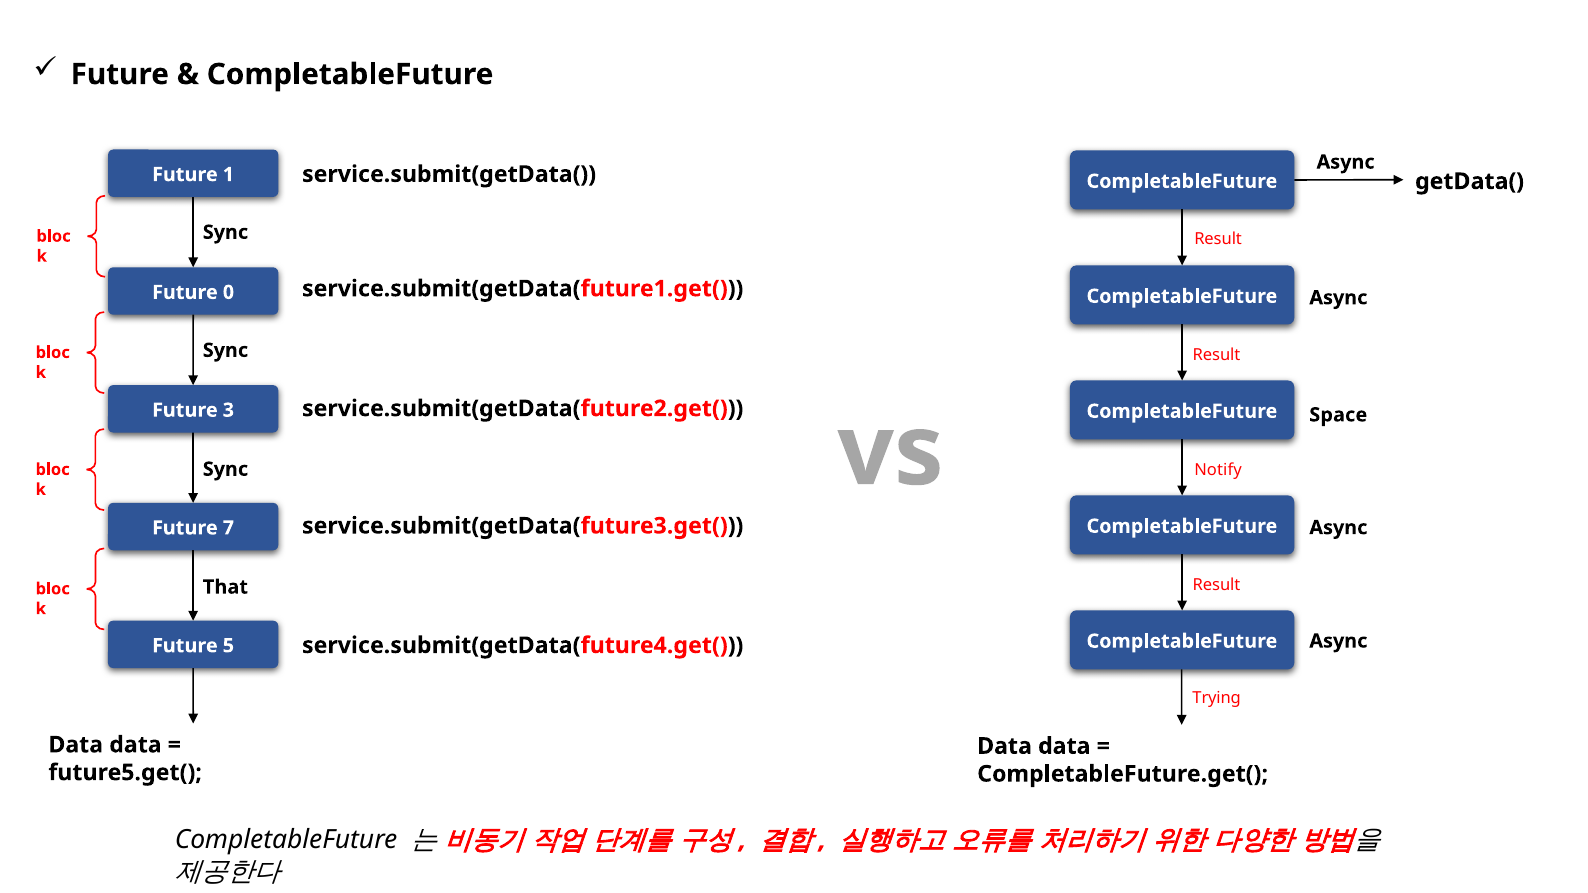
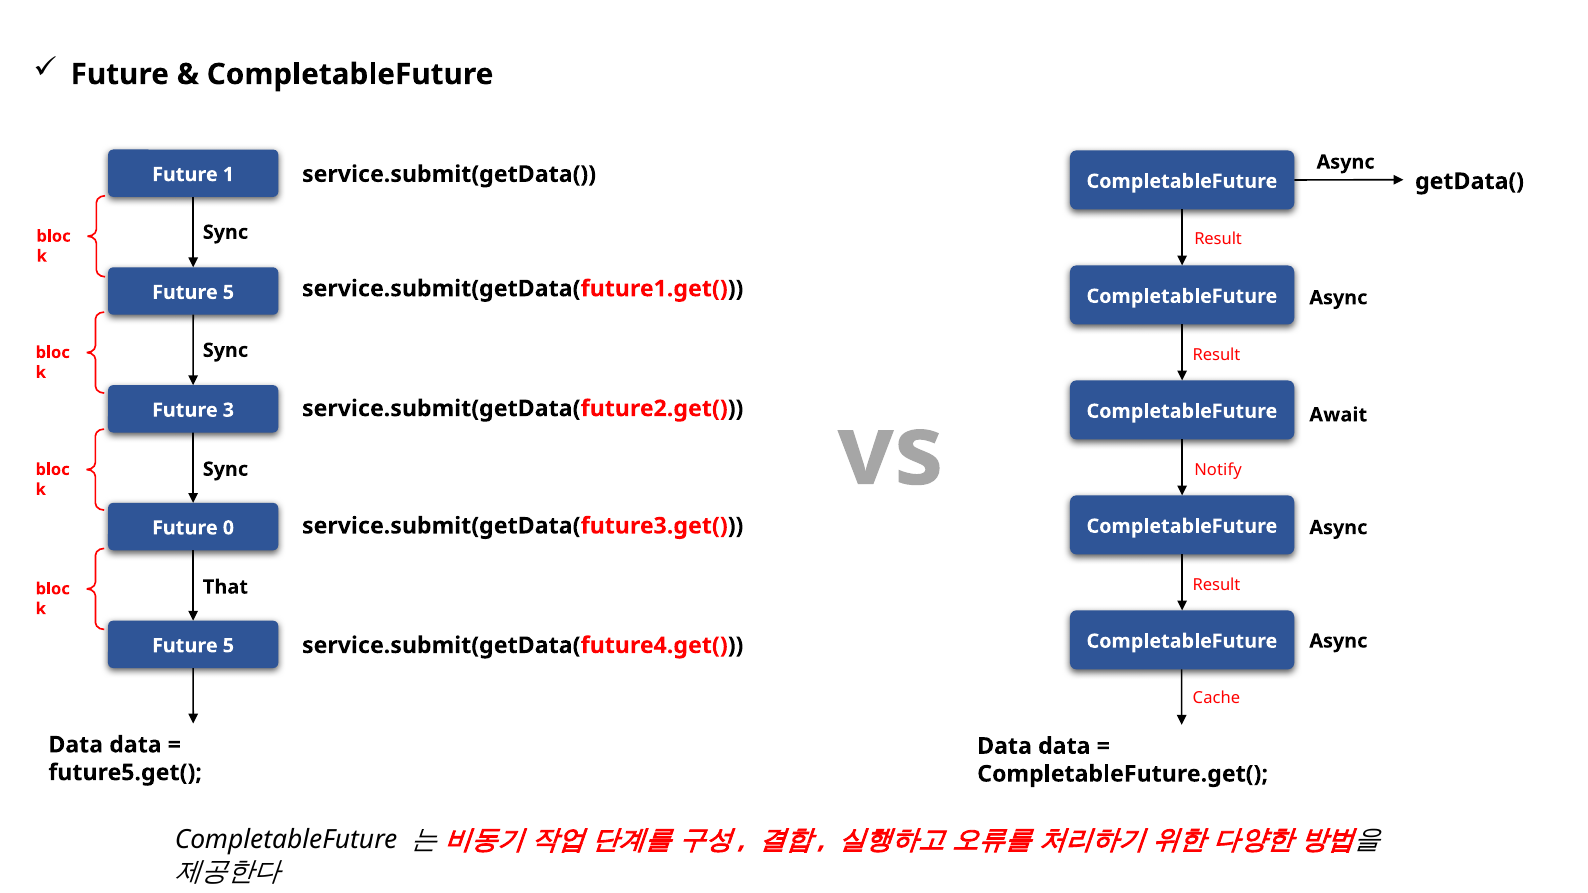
0: 0 -> 5 (228, 292)
Space: Space -> Await (1338, 415)
7: 7 -> 0 (228, 528)
Trying: Trying -> Cache (1217, 698)
